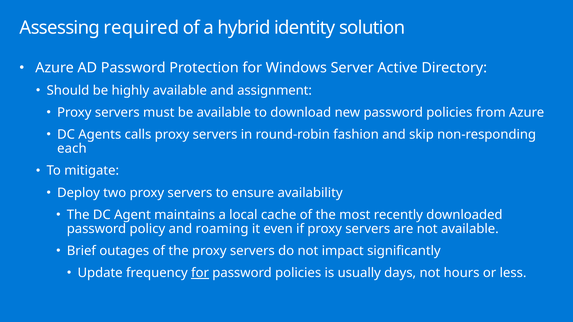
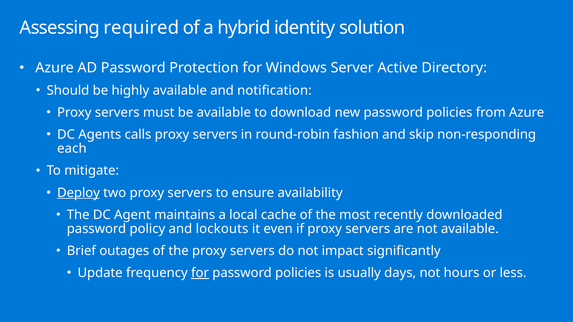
assignment: assignment -> notification (274, 91)
Deploy underline: none -> present (79, 193)
roaming: roaming -> lockouts (222, 229)
